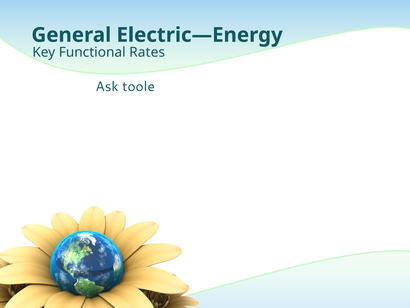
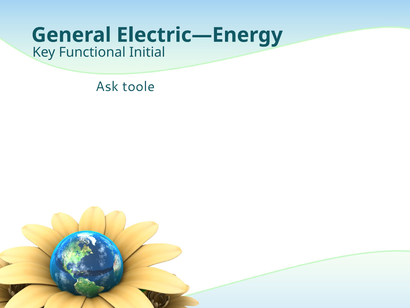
Rates: Rates -> Initial (147, 52)
